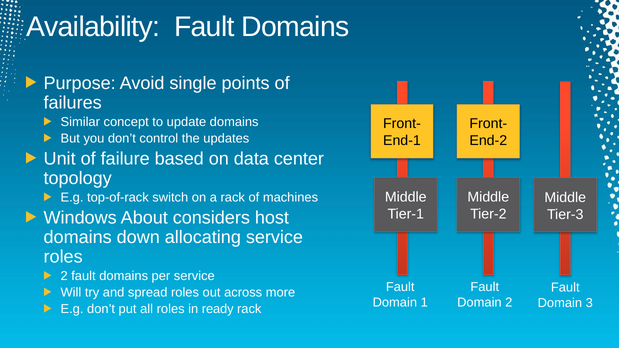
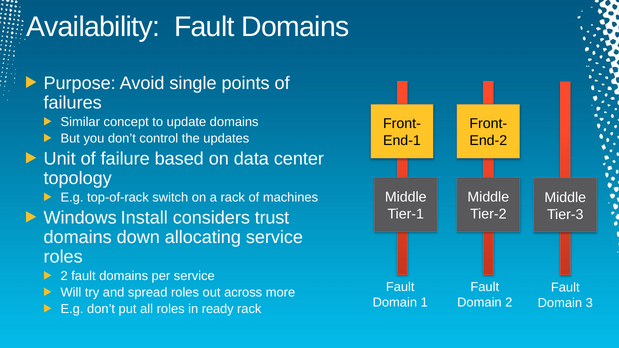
About: About -> Install (144, 218)
host: host -> trust (272, 218)
